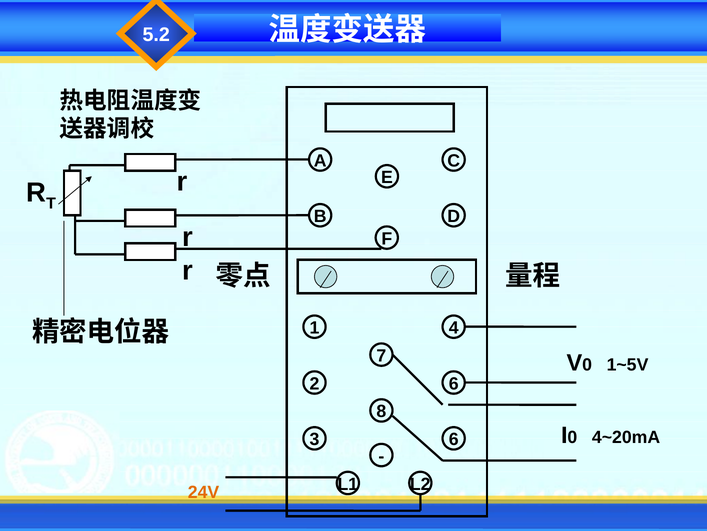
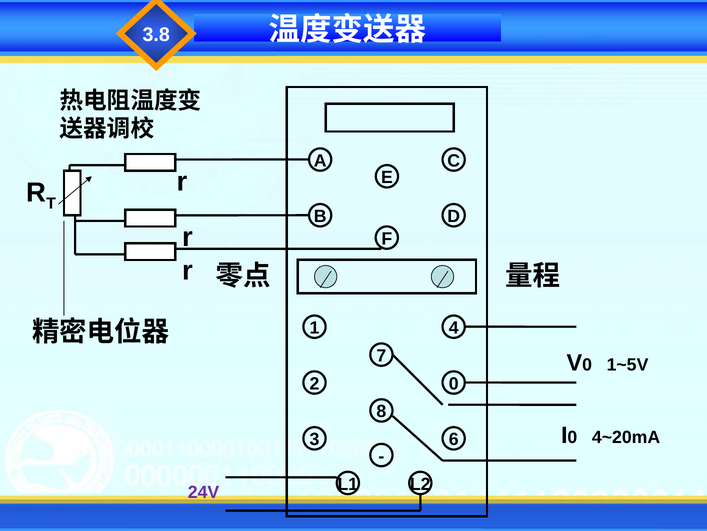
5.2: 5.2 -> 3.8 (156, 35)
2 6: 6 -> 0 (454, 383)
24V colour: orange -> purple (204, 492)
